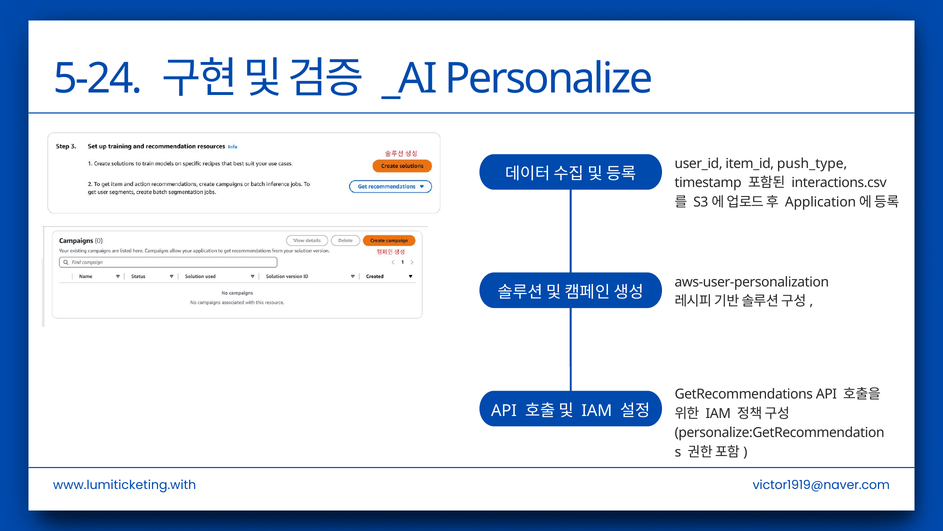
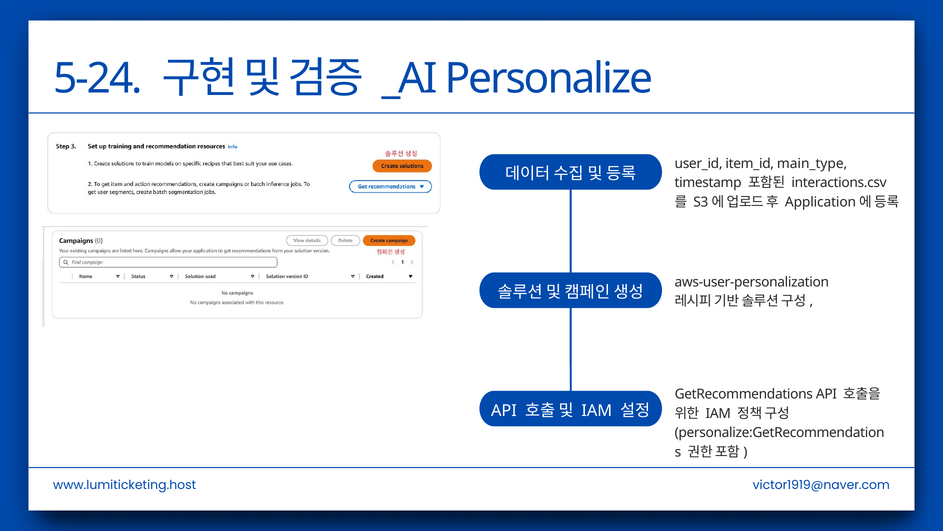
push_type: push_type -> main_type (812, 163)
www.lumiticketing.with: www.lumiticketing.with -> www.lumiticketing.host (125, 485)
